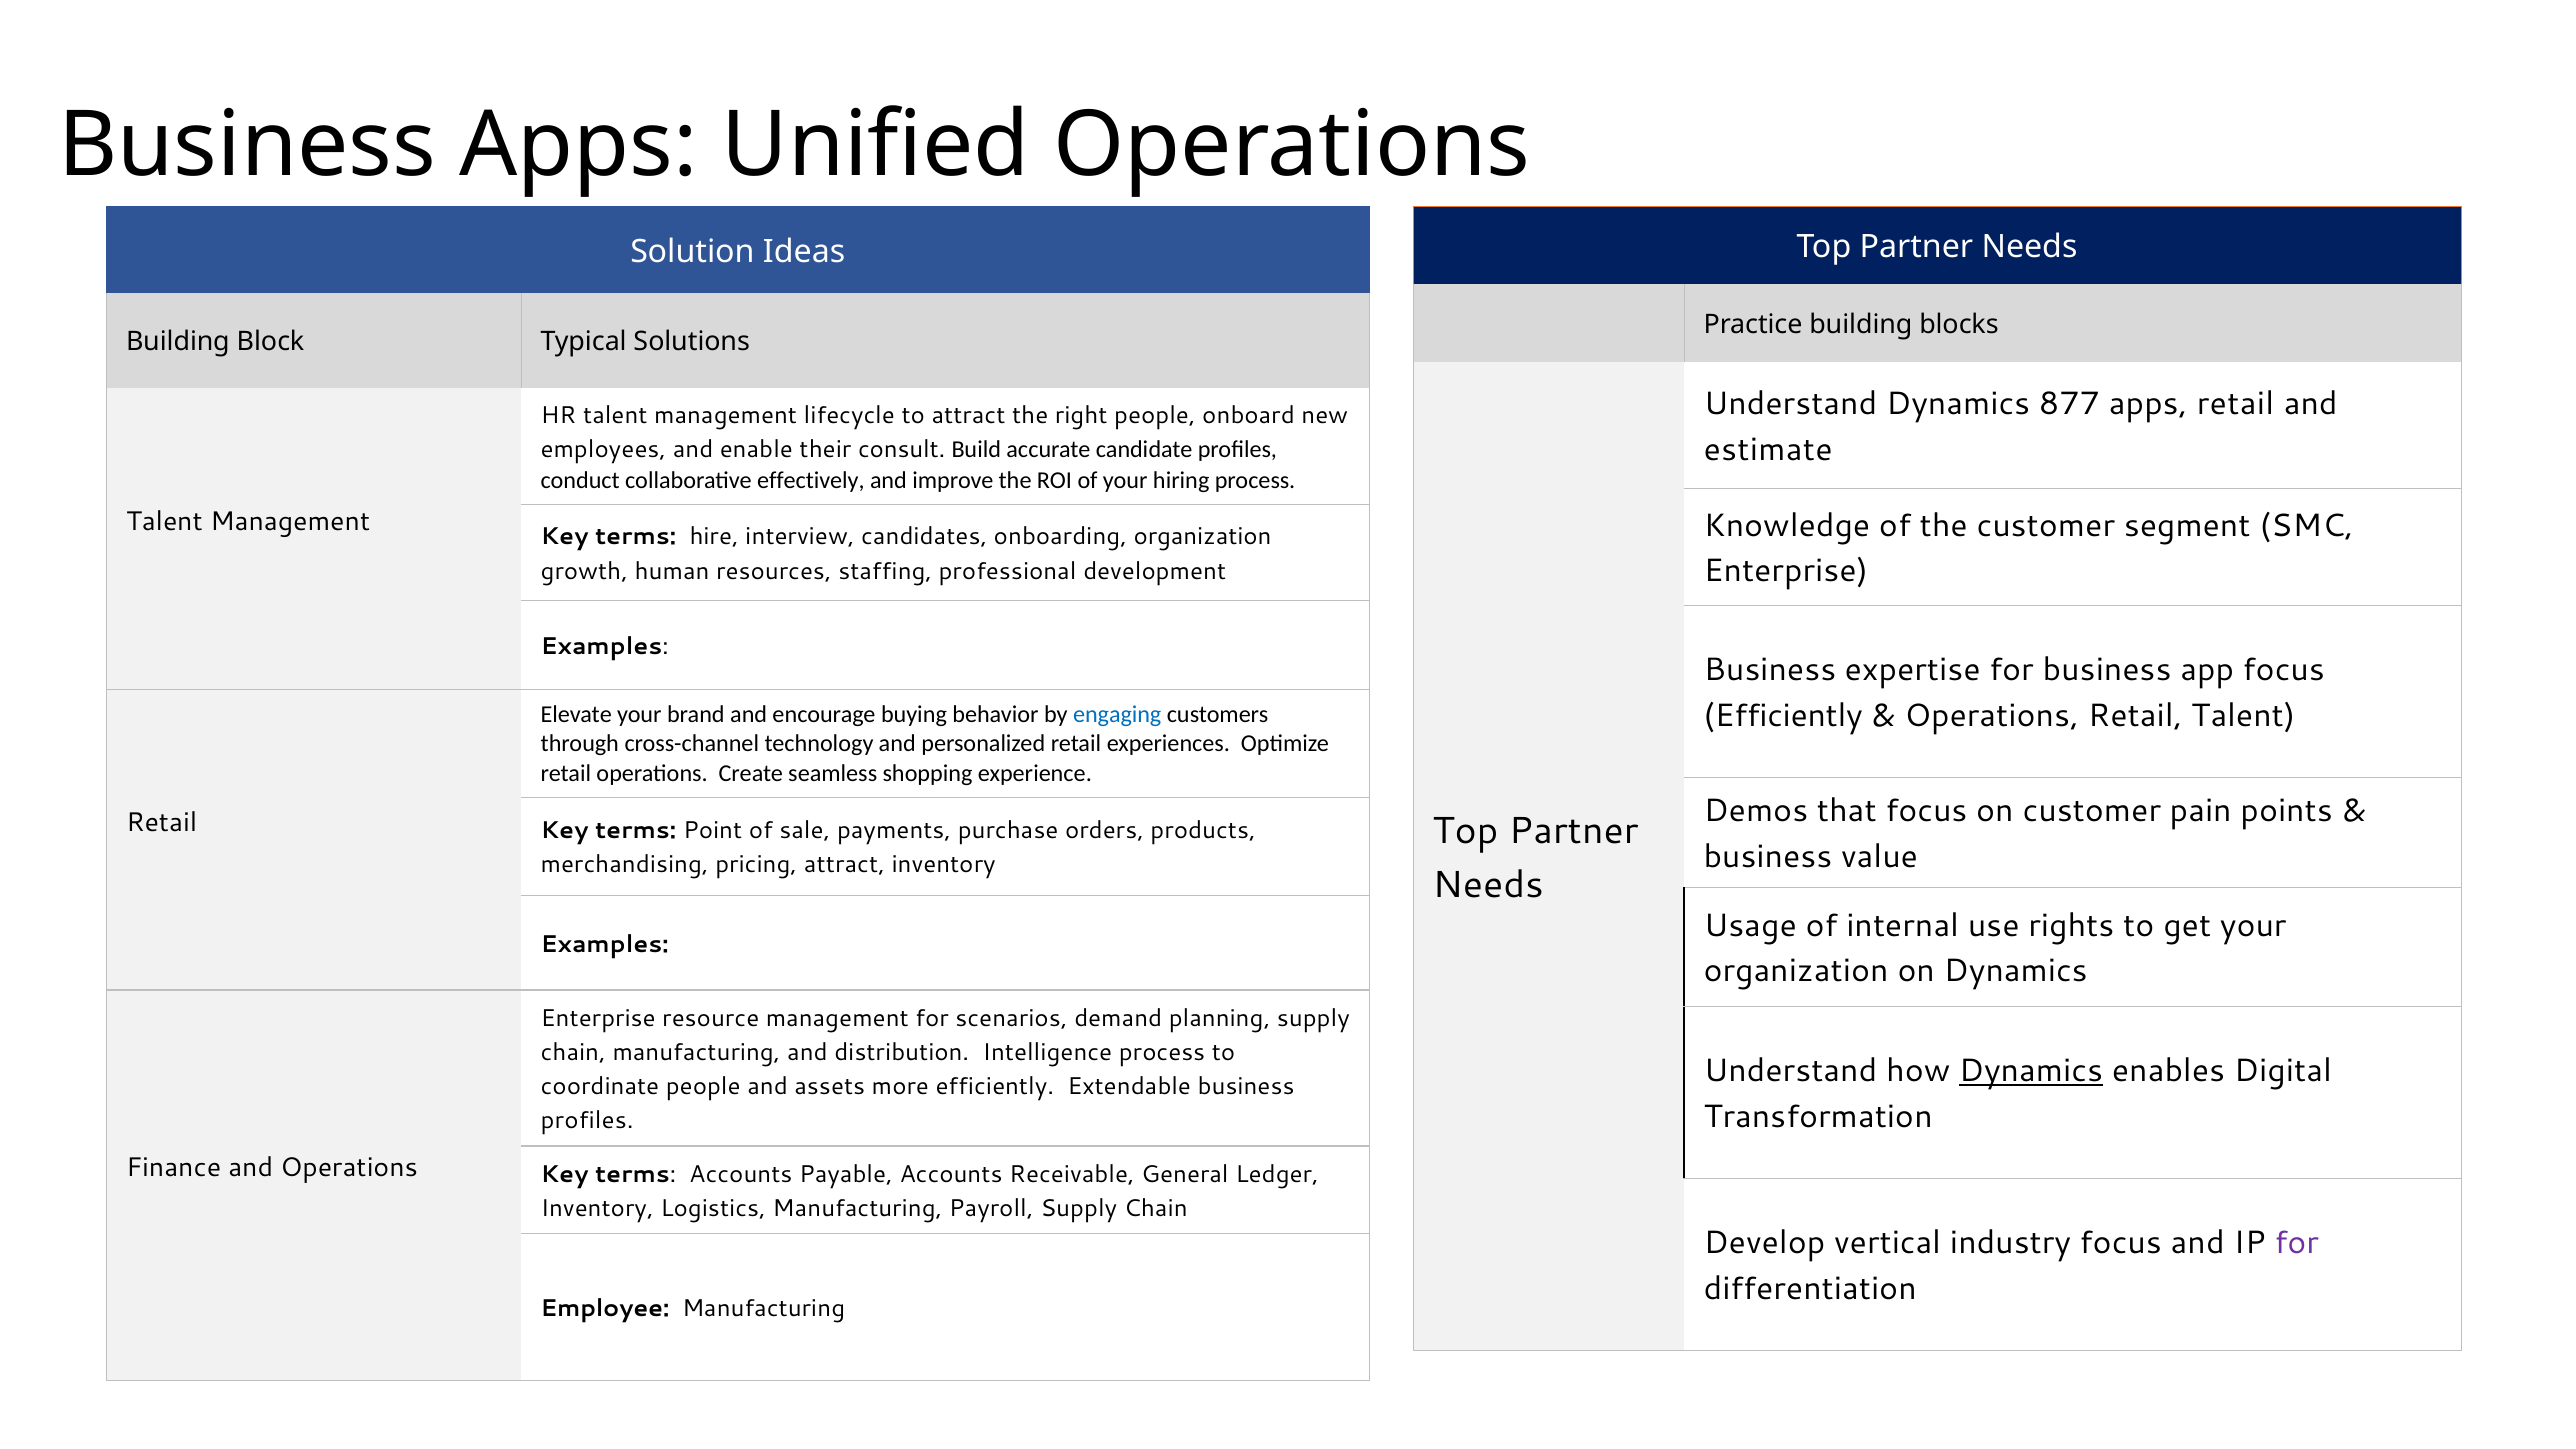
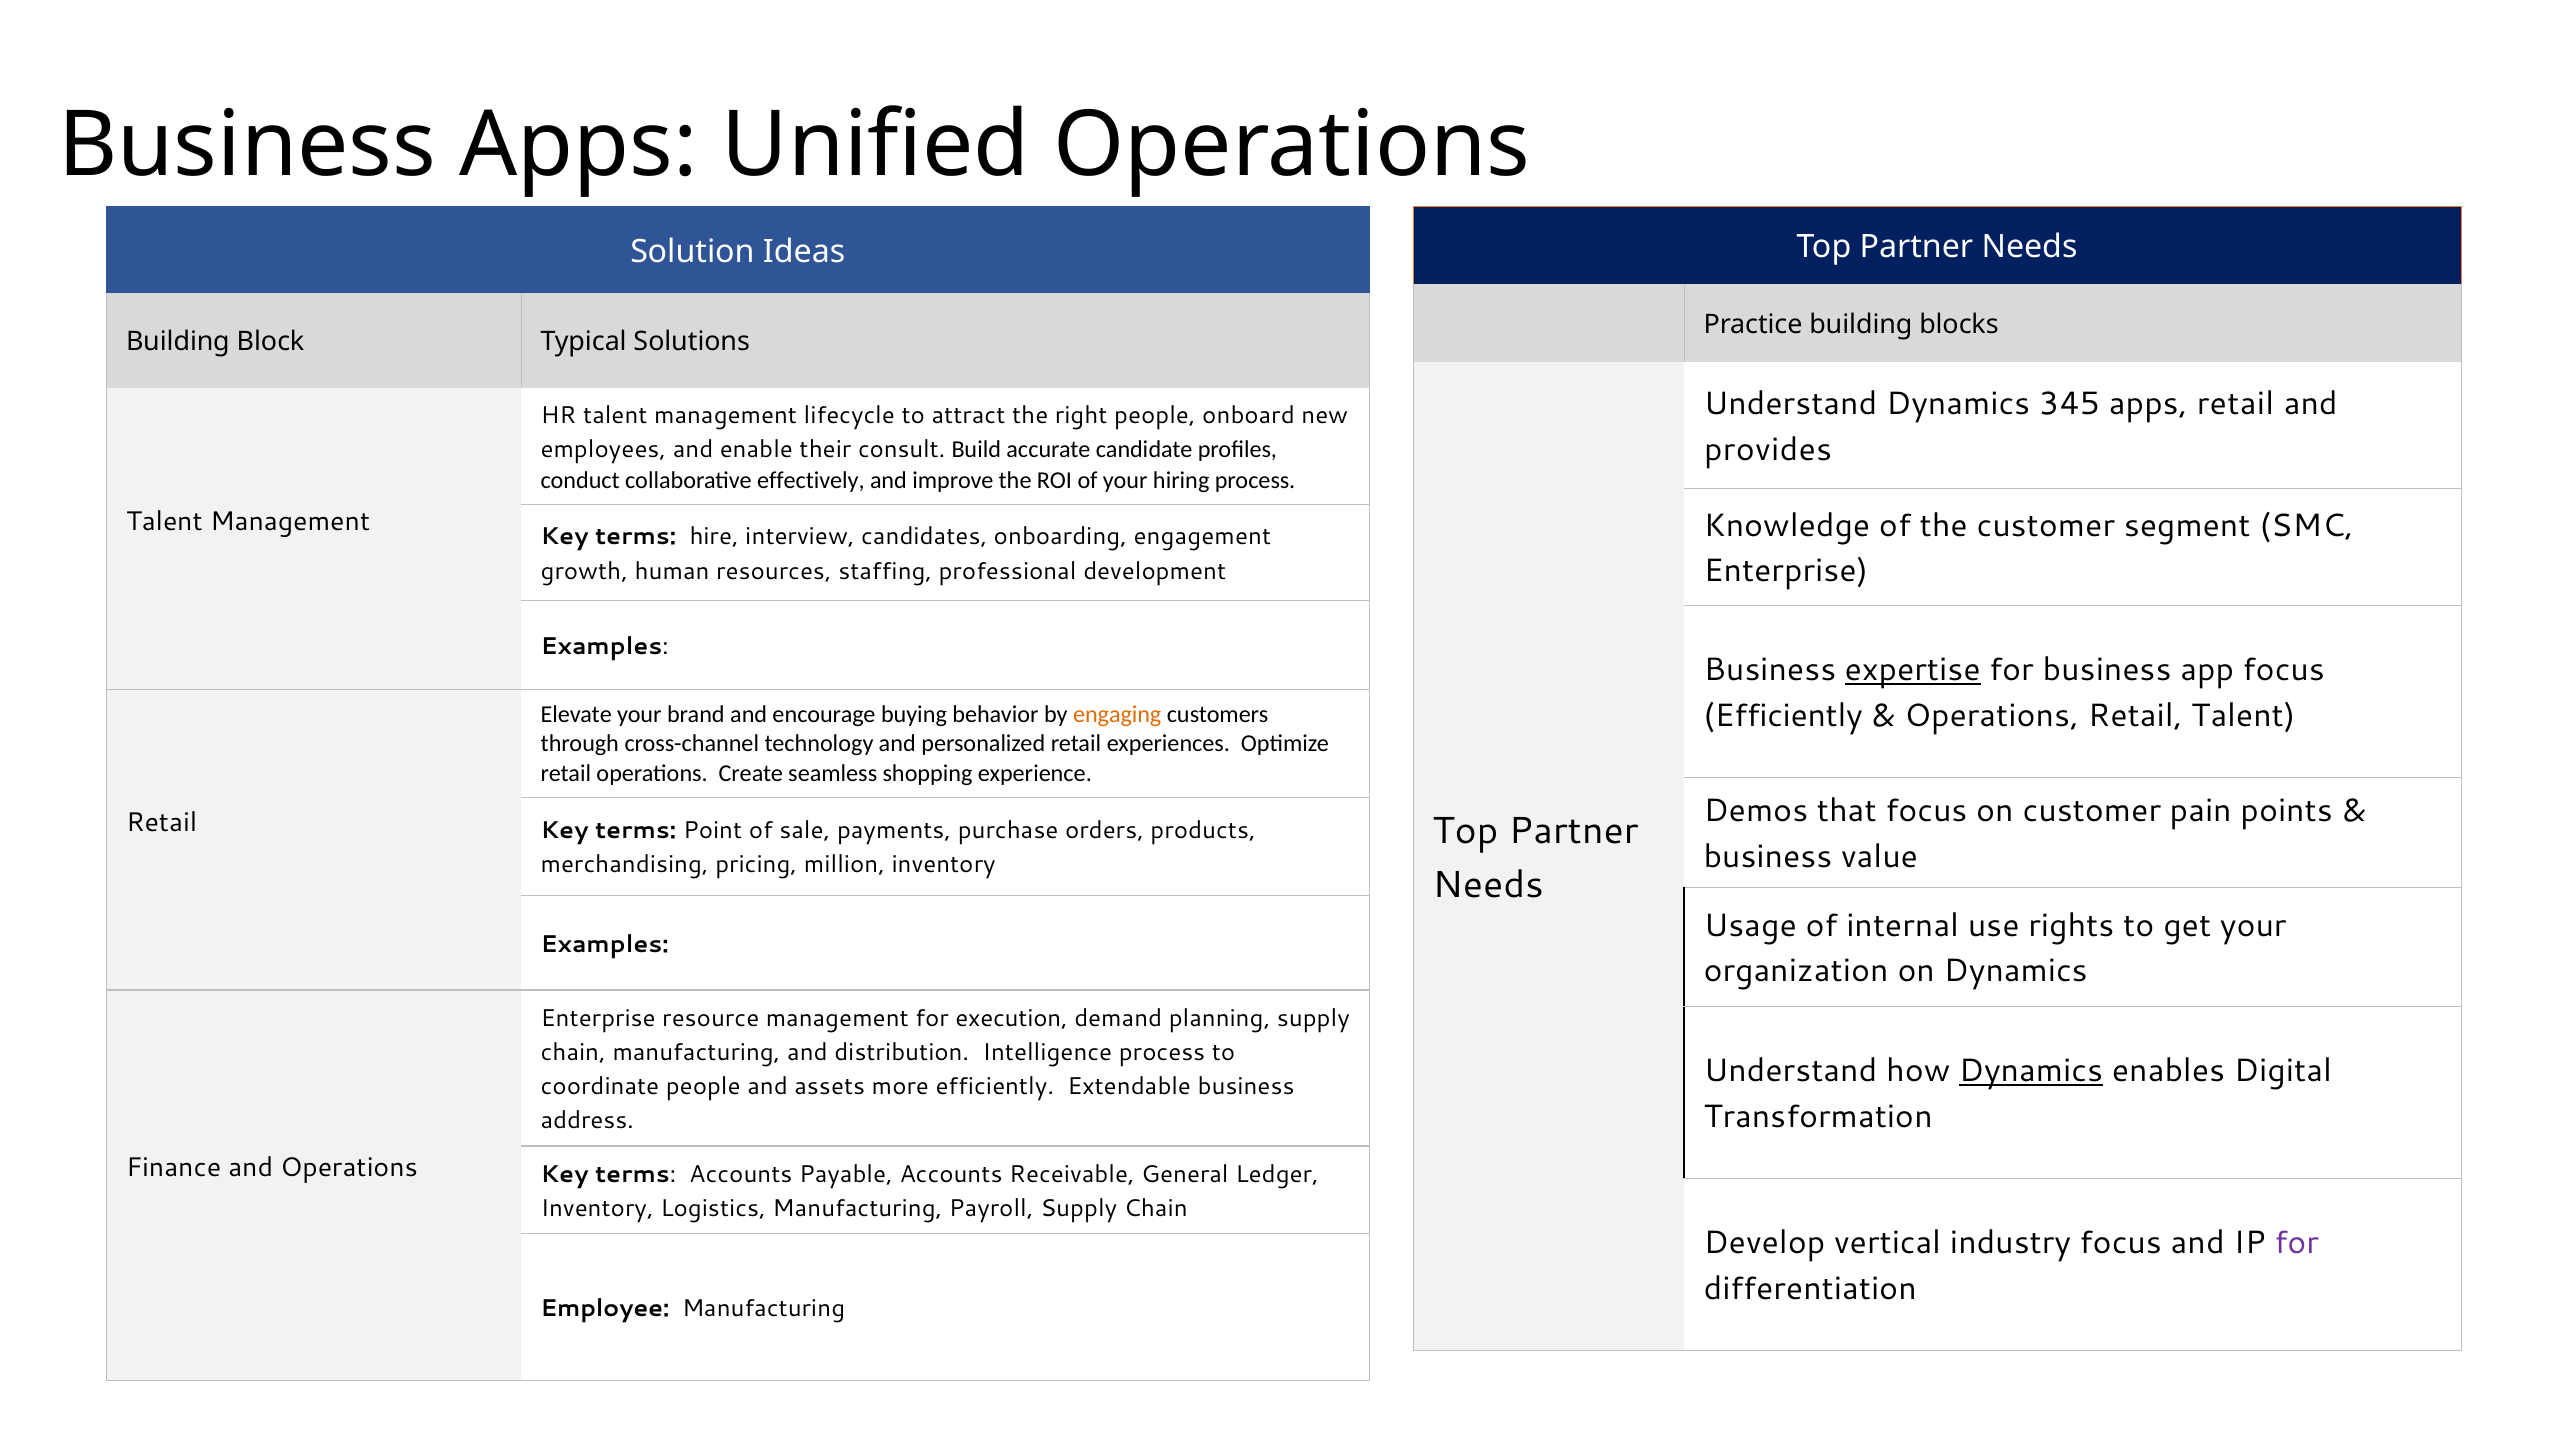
877: 877 -> 345 (2069, 404)
estimate: estimate -> provides (1768, 450)
onboarding organization: organization -> engagement (1202, 537)
expertise underline: none -> present (1913, 670)
engaging colour: blue -> orange (1117, 714)
pricing attract: attract -> million (845, 865)
scenarios: scenarios -> execution (1012, 1018)
profiles: profiles -> address (587, 1121)
